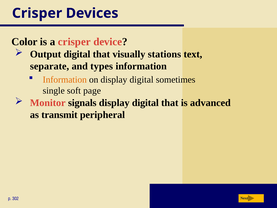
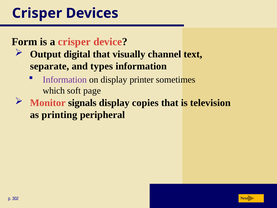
Color: Color -> Form (24, 42)
stations: stations -> channel (164, 54)
Information colour: orange -> purple (65, 80)
on display digital: digital -> printer (142, 80)
single: single -> which (54, 91)
digital: digital -> copies (145, 103)
advanced: advanced -> television (210, 103)
transmit: transmit -> printing (59, 115)
